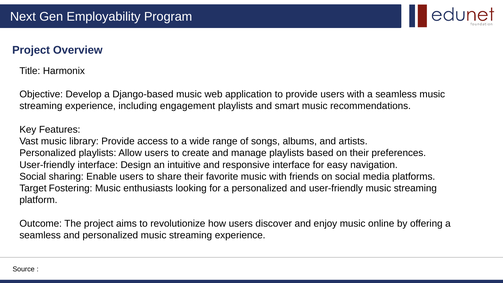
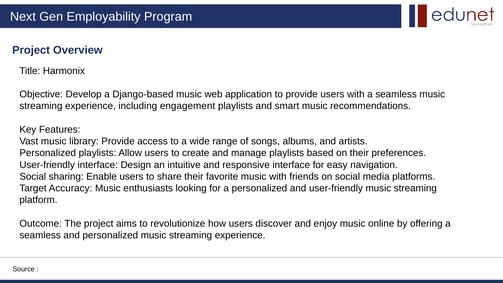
Fostering: Fostering -> Accuracy (71, 188)
